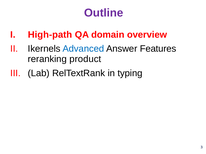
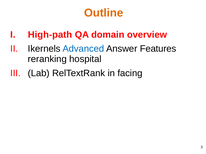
Outline colour: purple -> orange (104, 13)
product: product -> hospital (85, 59)
typing: typing -> facing (130, 73)
